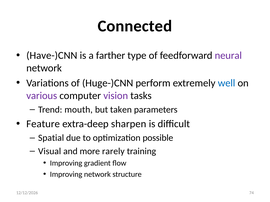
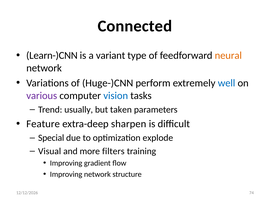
Have-)CNN: Have-)CNN -> Learn-)CNN (52, 56)
farther: farther -> variant (111, 56)
neural colour: purple -> orange (228, 56)
vision colour: purple -> blue (116, 96)
mouth: mouth -> usually (79, 110)
Spatial: Spatial -> Special (51, 138)
possible: possible -> explode (158, 138)
rarely: rarely -> filters (113, 152)
